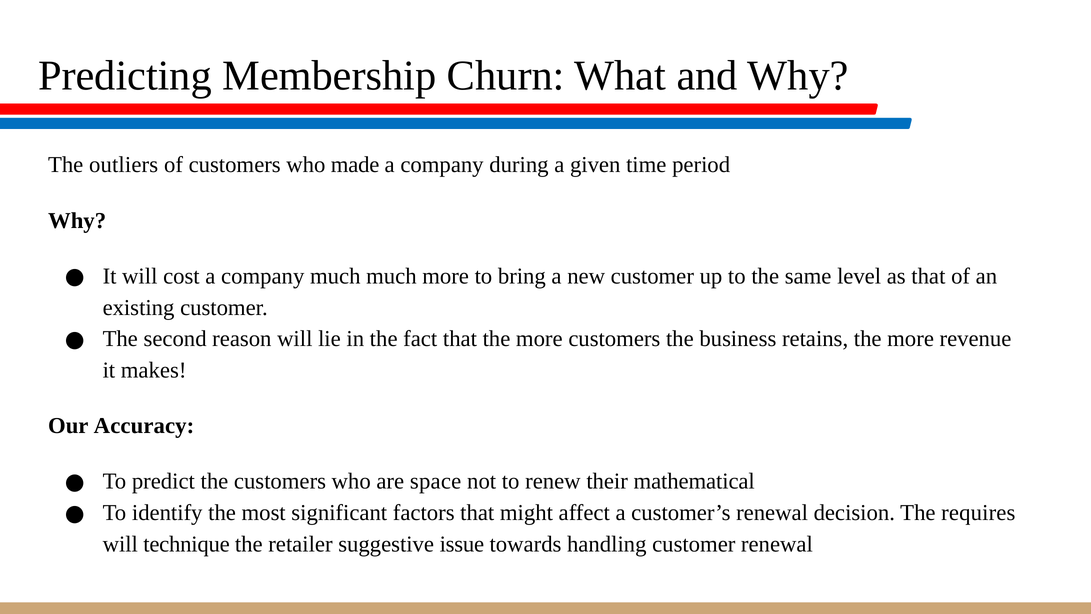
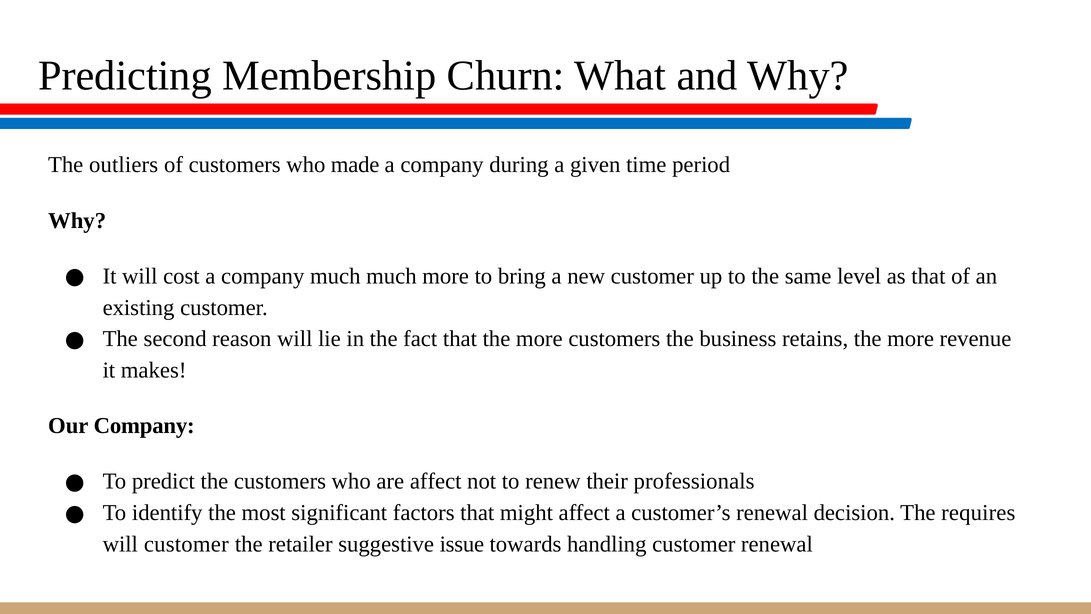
Our Accuracy: Accuracy -> Company (144, 426)
are space: space -> affect (436, 481)
mathematical: mathematical -> professionals (694, 481)
will technique: technique -> customer (186, 544)
